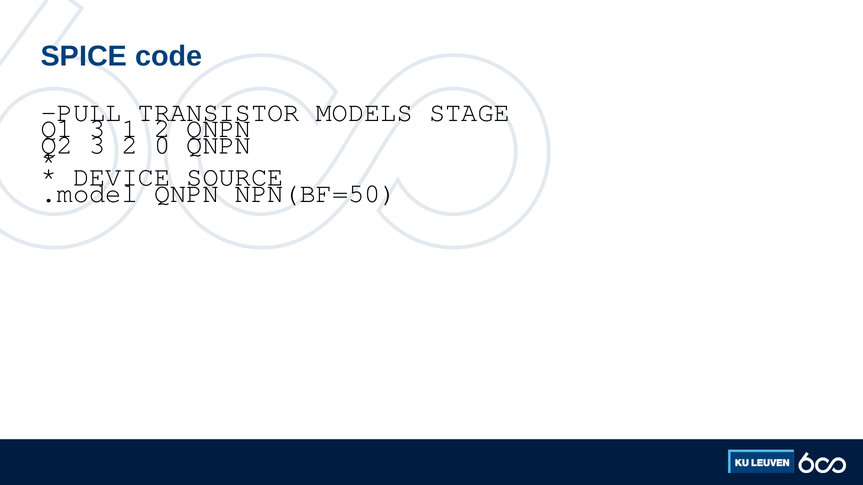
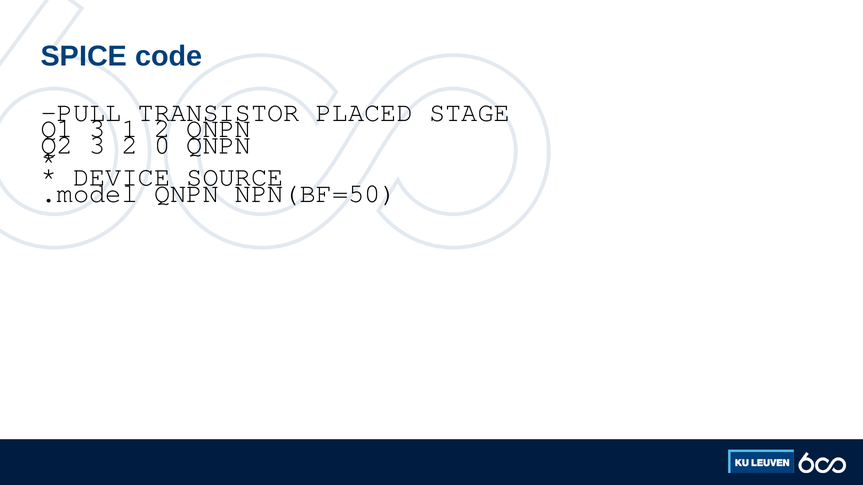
MODELS: MODELS -> PLACED (364, 112)
